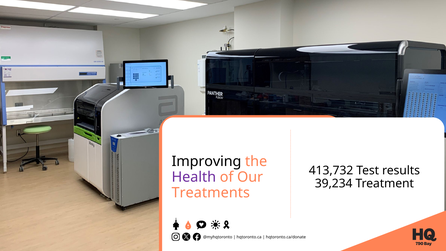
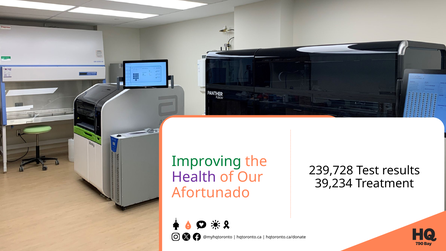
Improving colour: black -> green (206, 161)
413,732: 413,732 -> 239,728 (331, 170)
Treatments: Treatments -> Afortunado (211, 193)
